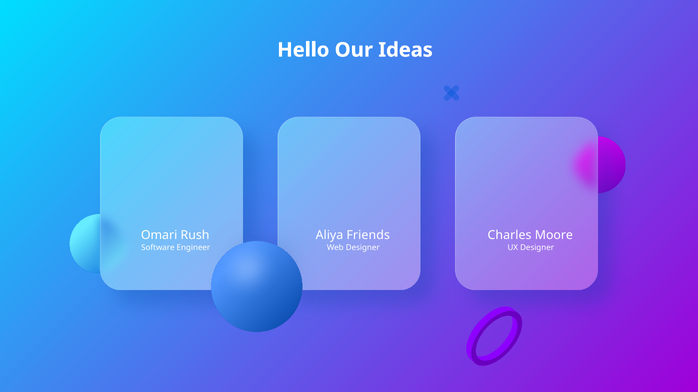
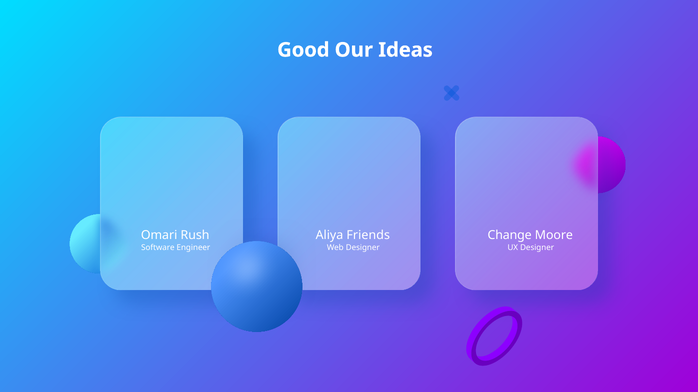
Hello: Hello -> Good (303, 50)
Charles: Charles -> Change (510, 235)
